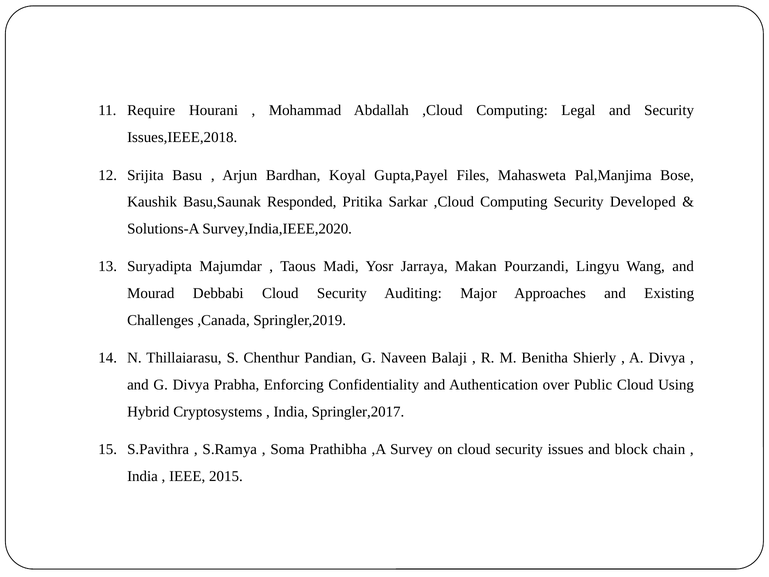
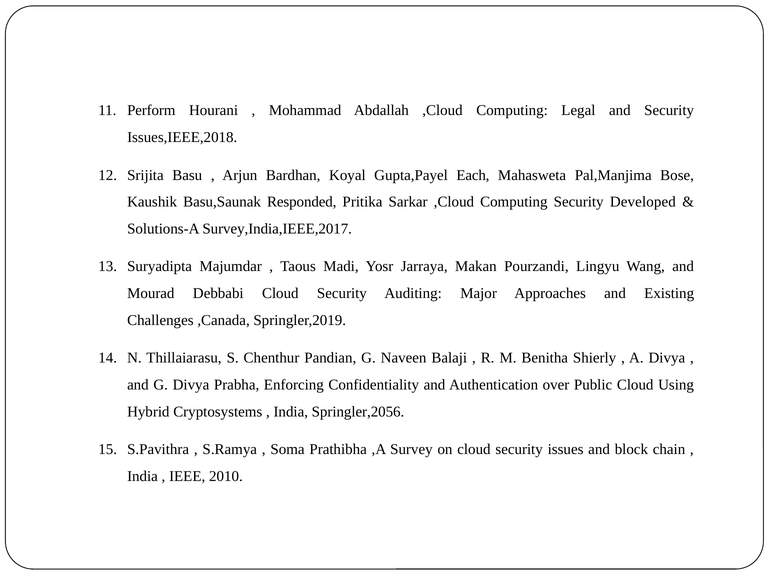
Require: Require -> Perform (151, 110)
Files: Files -> Each (473, 175)
Survey,India,IEEE,2020: Survey,India,IEEE,2020 -> Survey,India,IEEE,2017 (277, 229)
Springler,2017: Springler,2017 -> Springler,2056 (358, 412)
2015: 2015 -> 2010 (226, 476)
